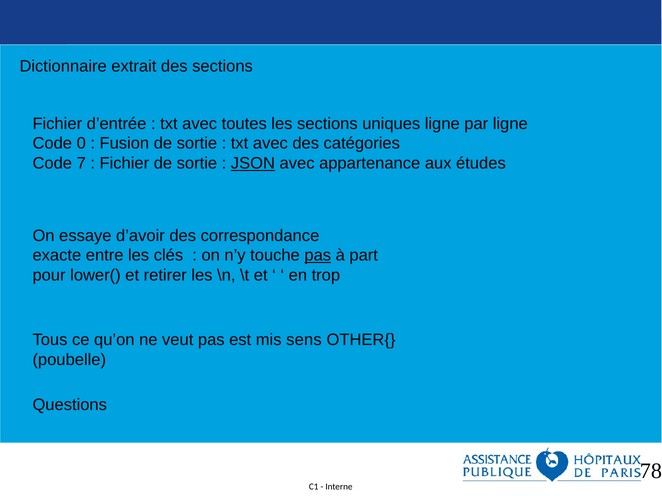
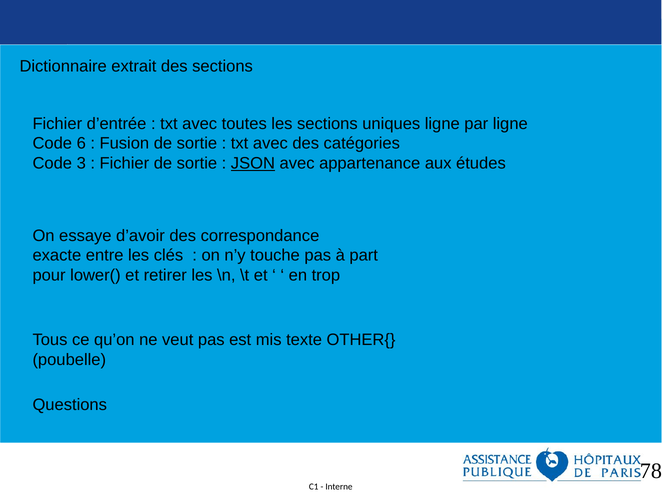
0: 0 -> 6 (81, 144)
7: 7 -> 3 (81, 164)
pas underline: present -> none (318, 256)
sens: sens -> texte (304, 340)
